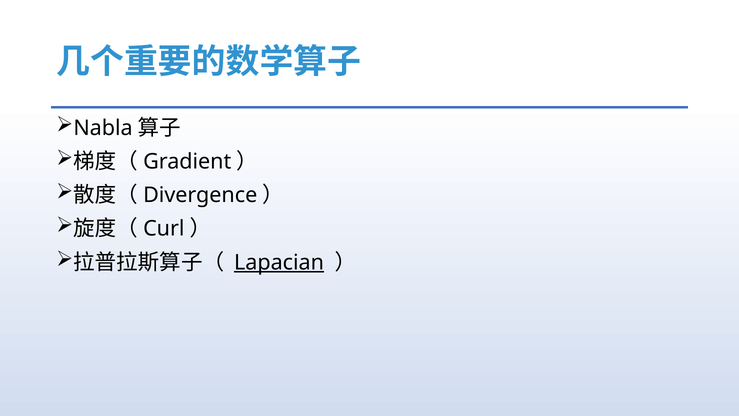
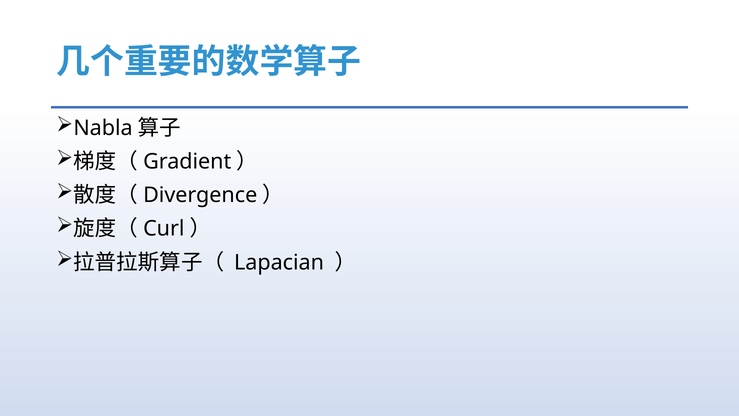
Lapacian underline: present -> none (279, 262)
